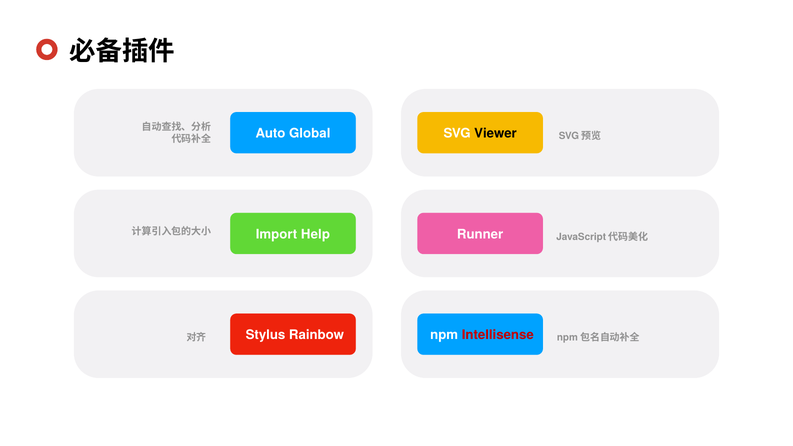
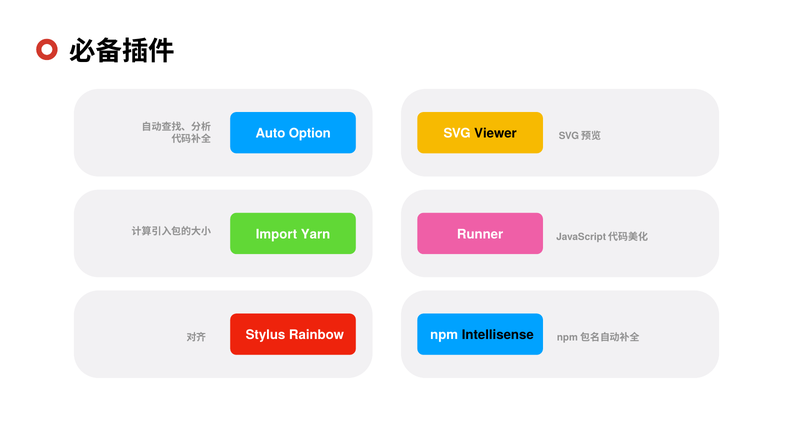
Global: Global -> Option (310, 134)
Help: Help -> Yarn (316, 234)
Intellisense colour: red -> black (498, 335)
